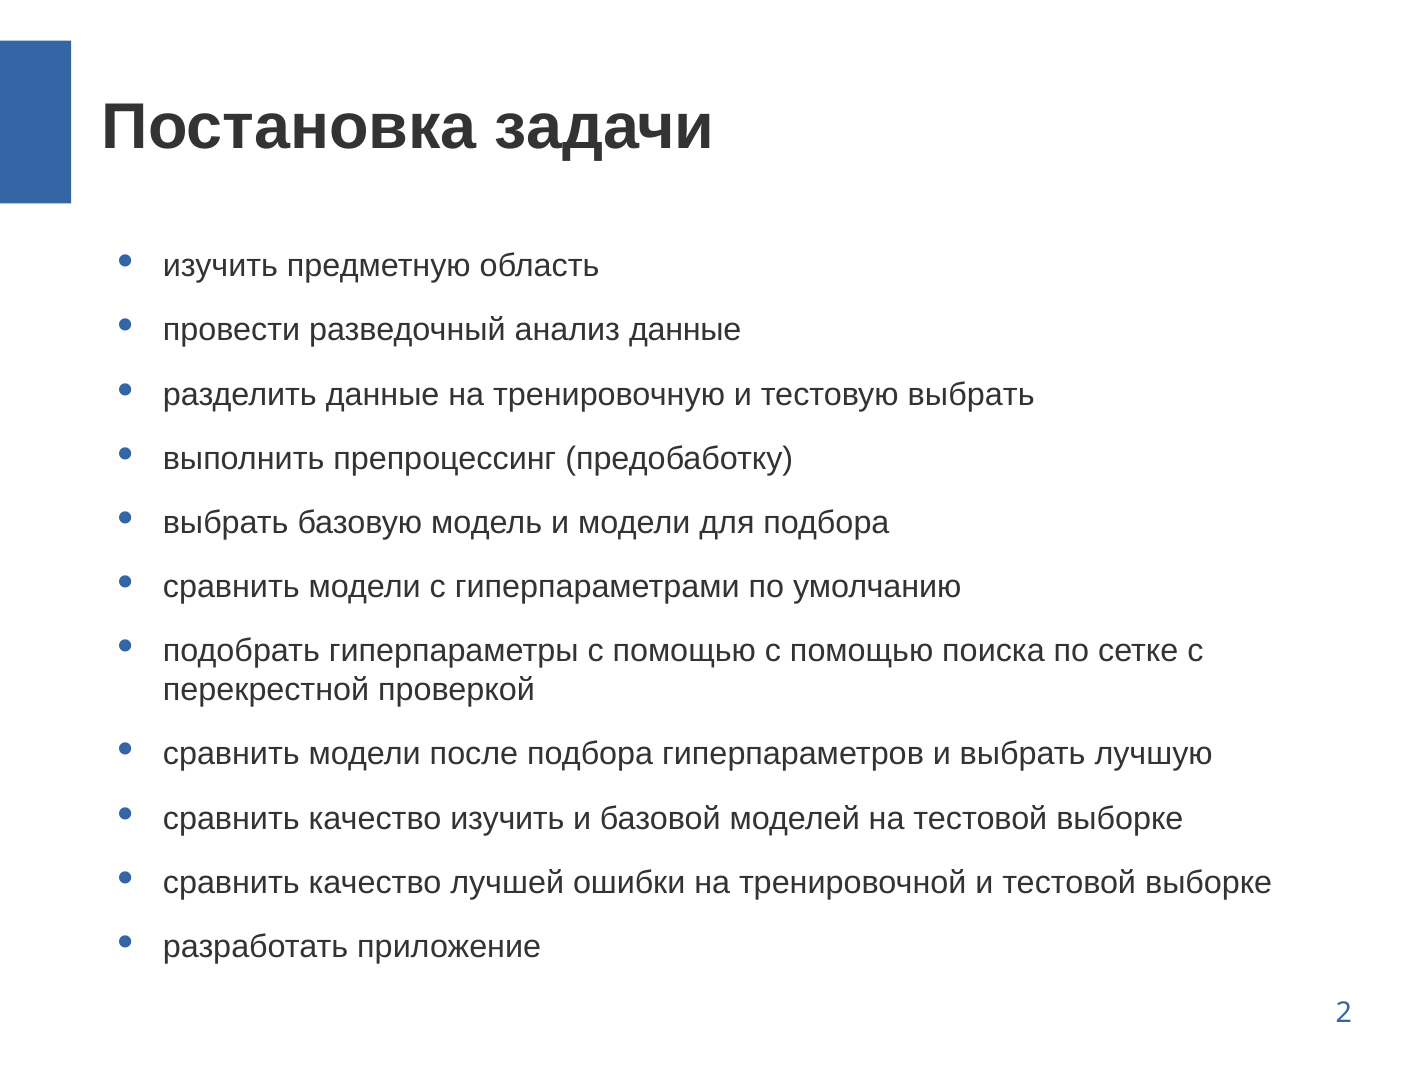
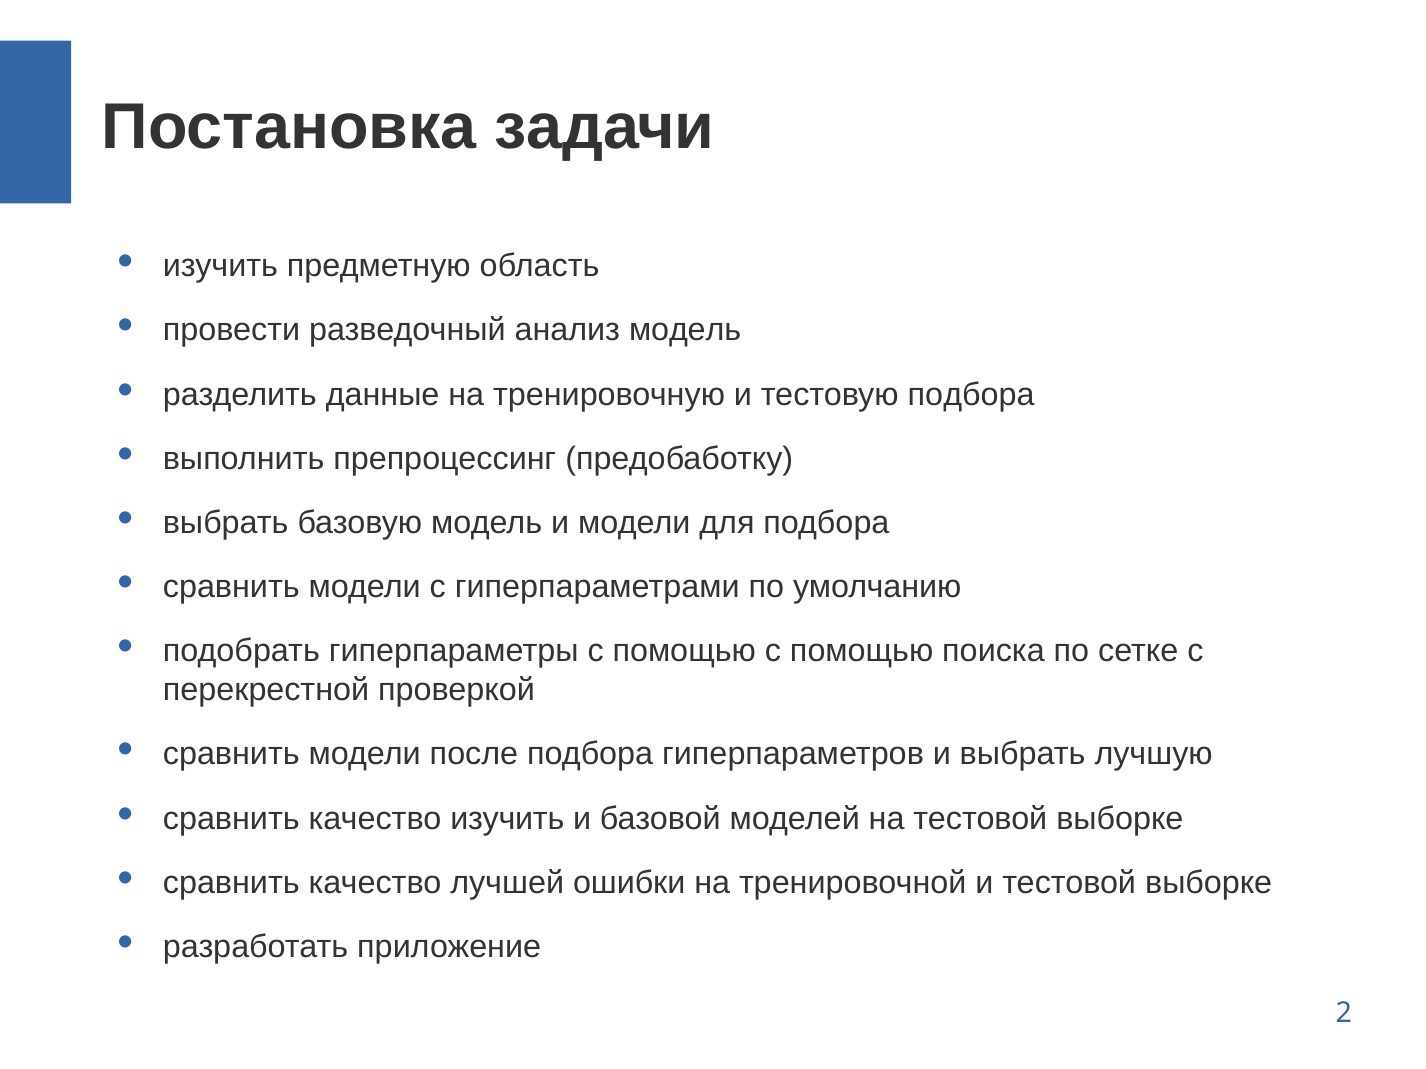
анализ данные: данные -> модель (685, 330)
тестовую выбрать: выбрать -> подбора (971, 395)
